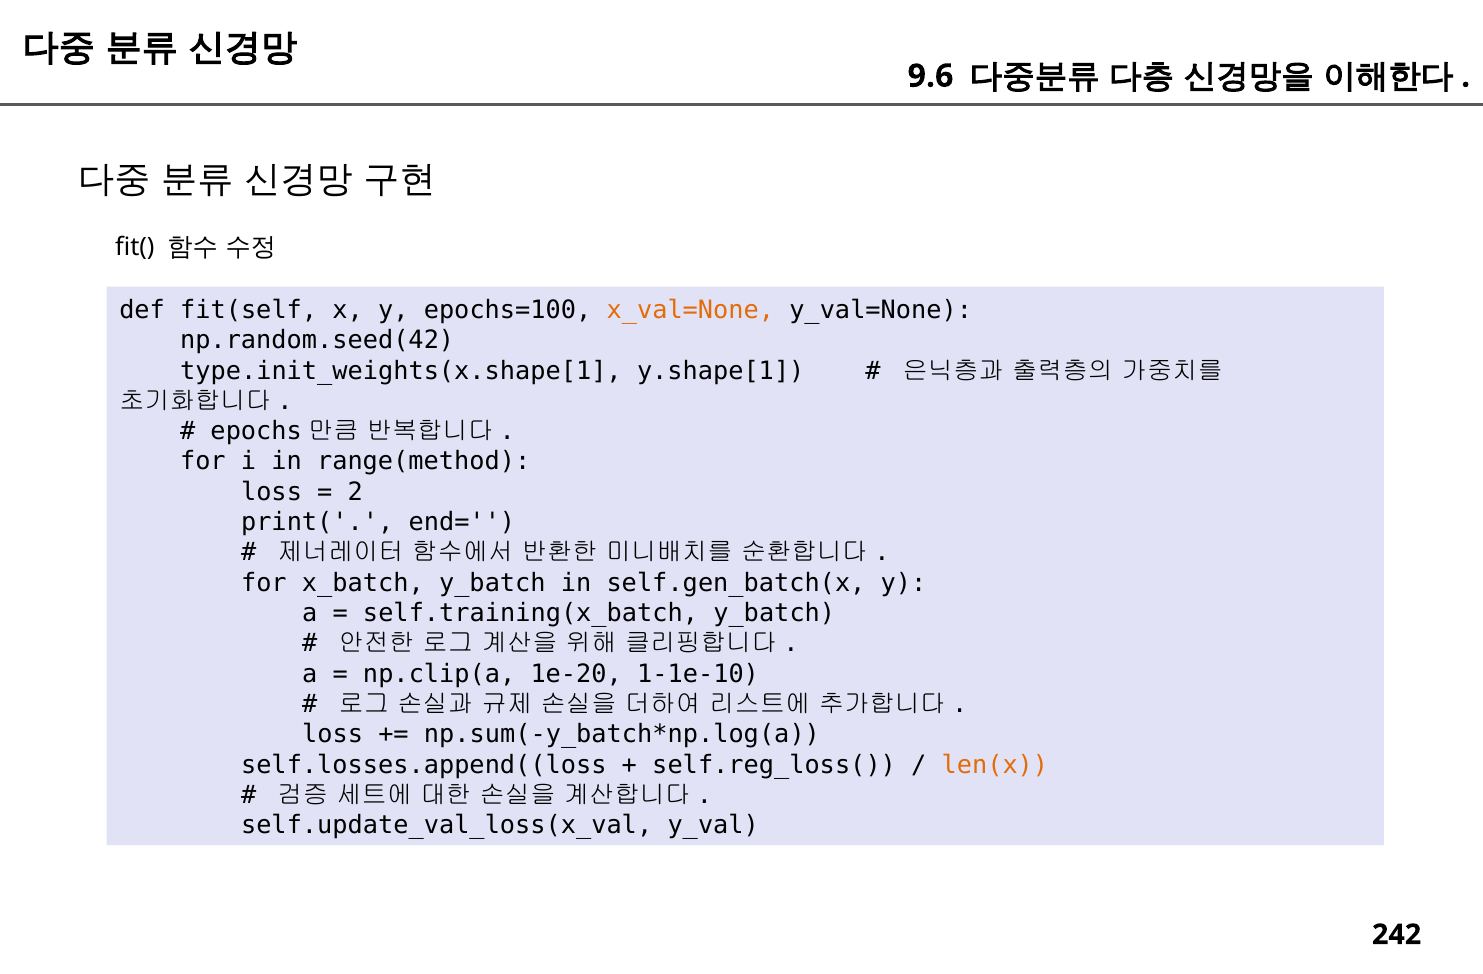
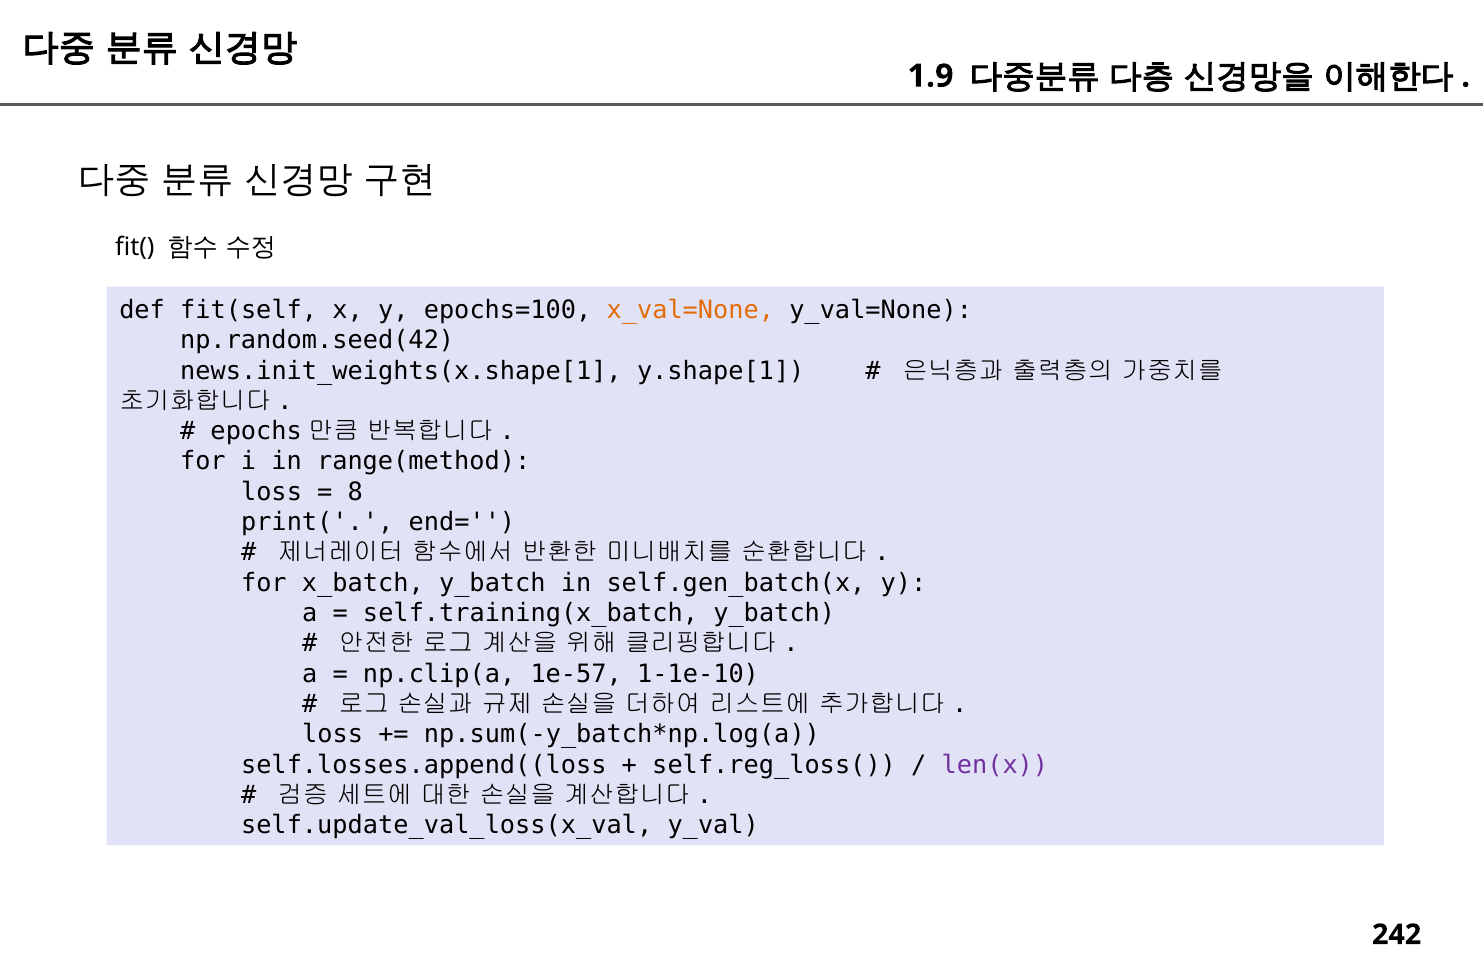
9.6: 9.6 -> 1.9 (931, 76)
type.init_weights(x.shape[1: type.init_weights(x.shape[1 -> news.init_weights(x.shape[1 (401, 371)
2: 2 -> 8 (355, 492)
1e-20: 1e-20 -> 1e-57 (576, 674)
len(x colour: orange -> purple (995, 765)
